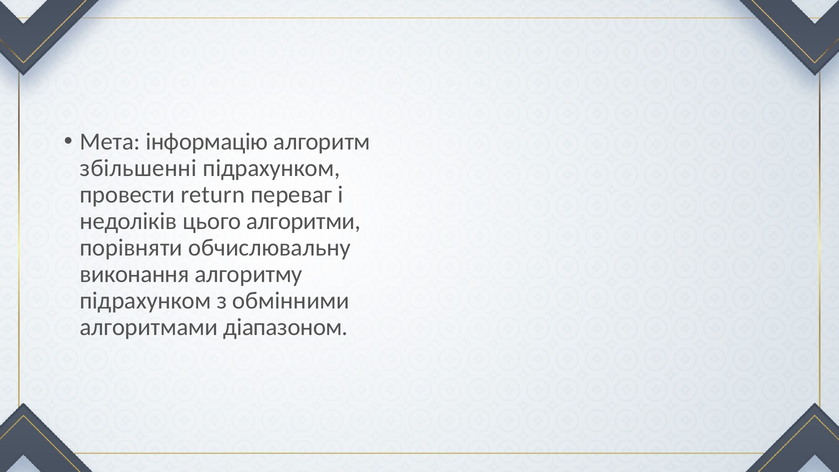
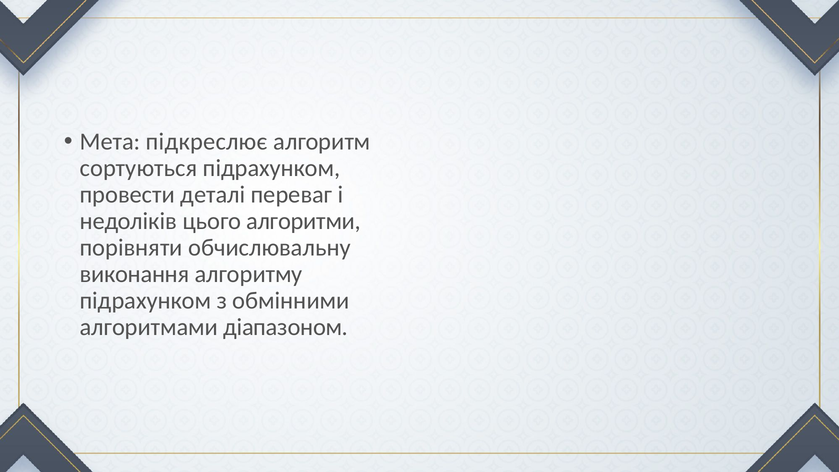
інформацію: інформацію -> підкреслює (207, 142)
збільшенні: збільшенні -> сортуються (138, 168)
return: return -> деталі (213, 195)
